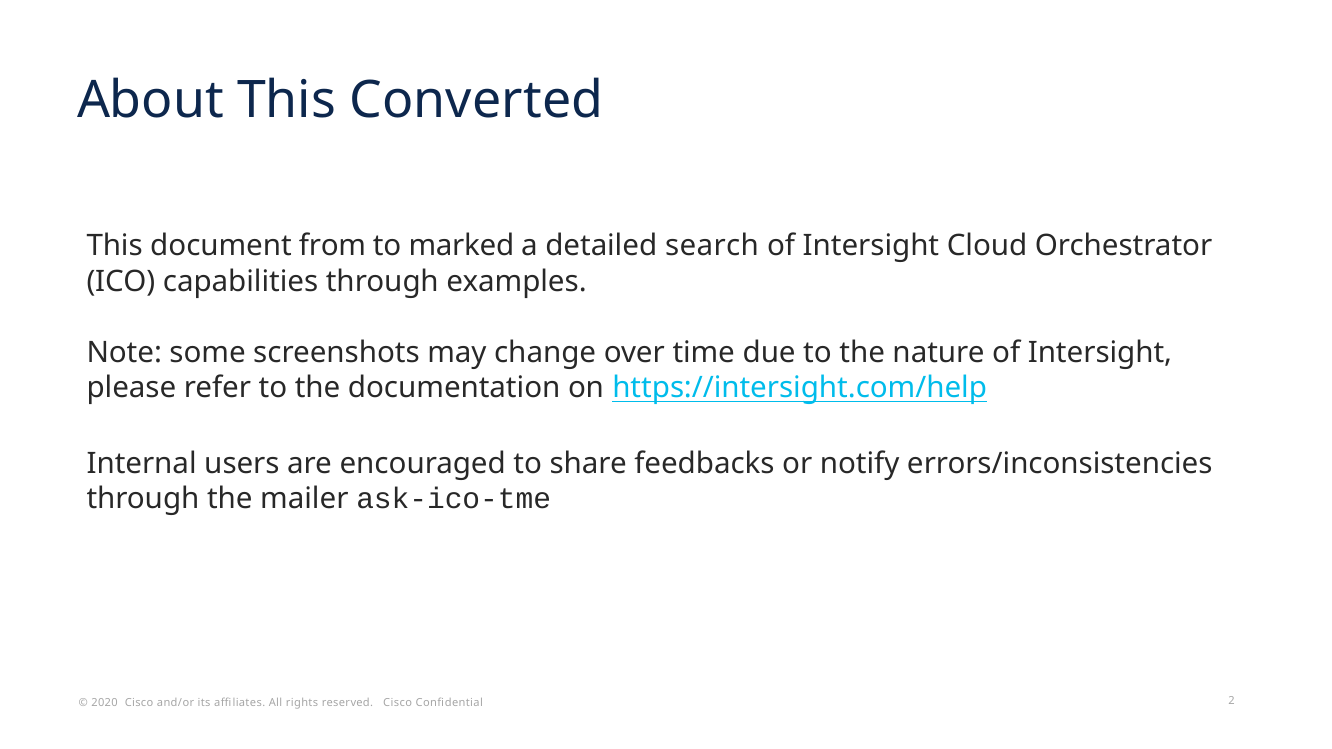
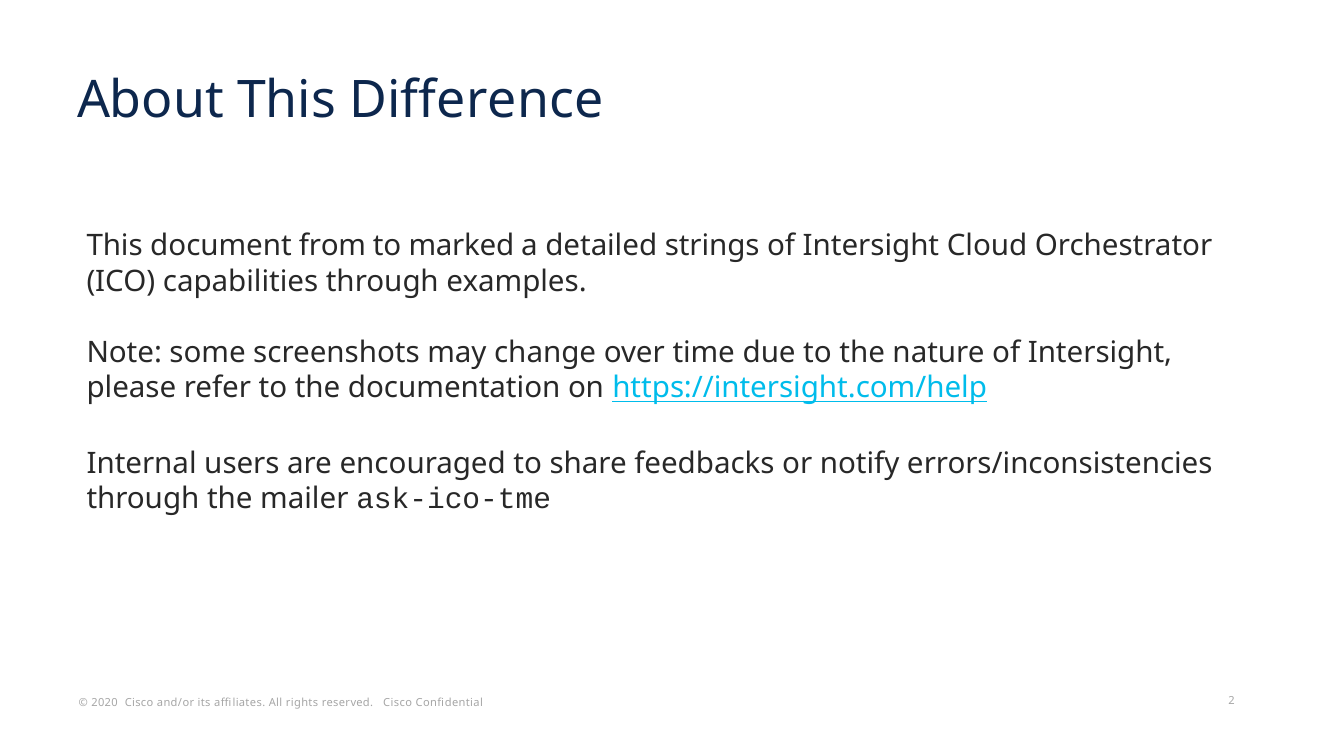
Converted: Converted -> Difference (476, 101)
search: search -> strings (712, 246)
